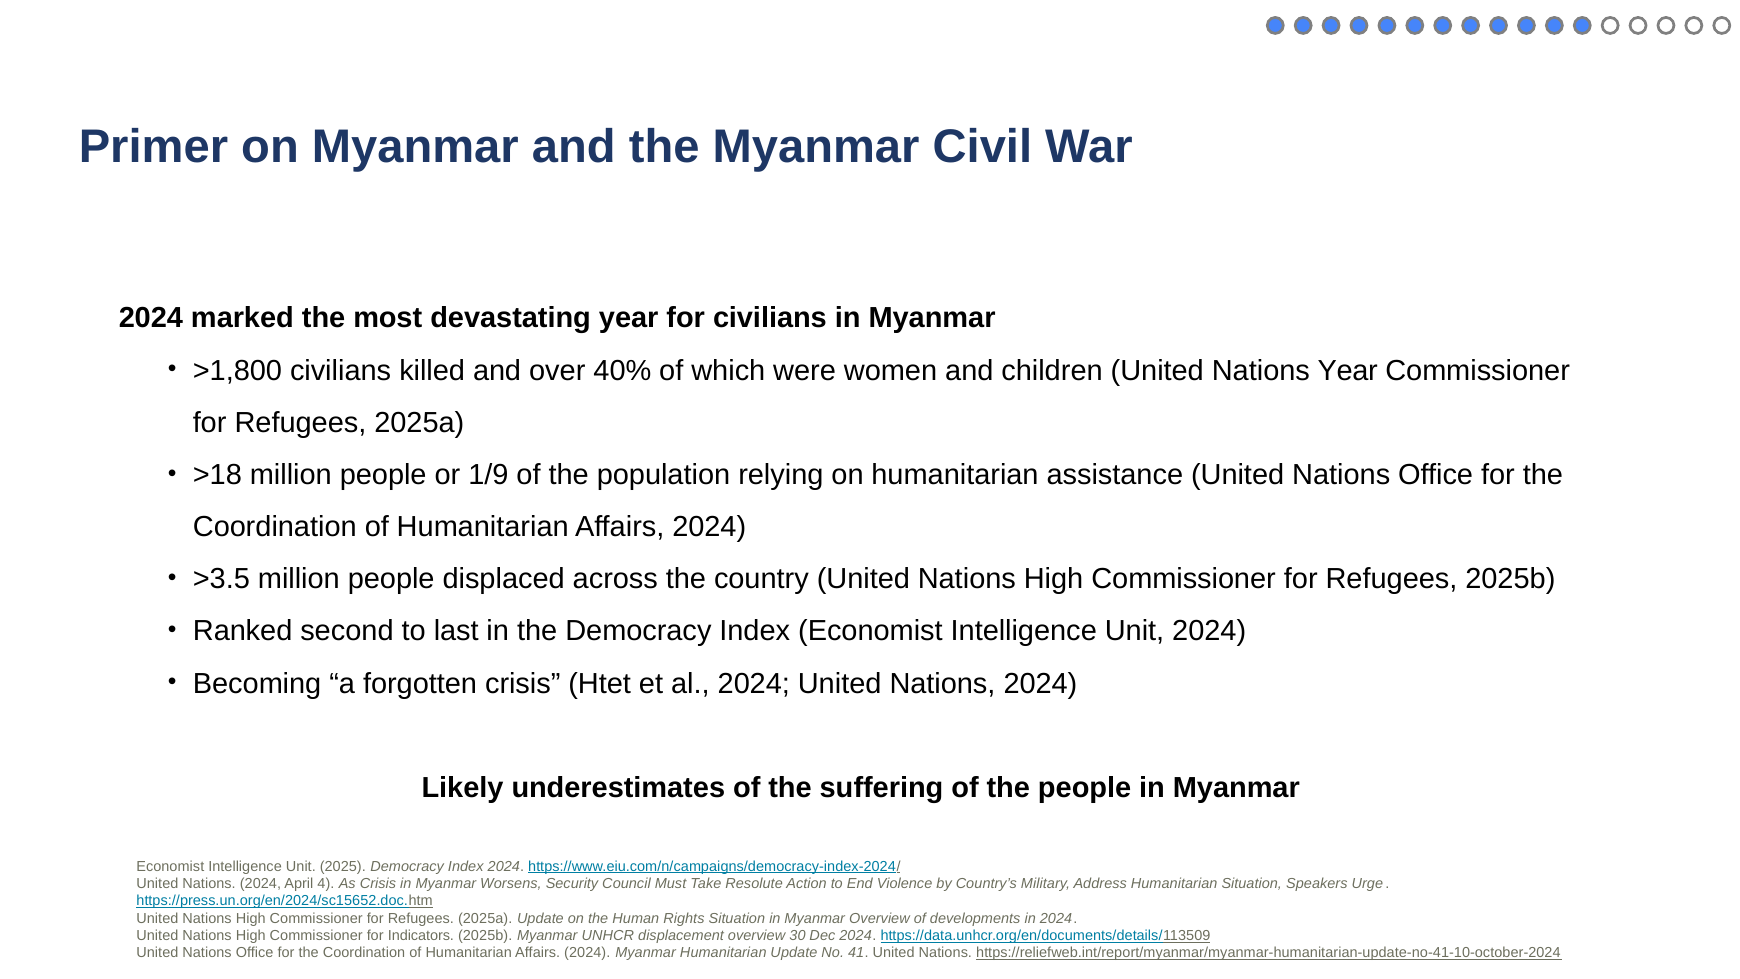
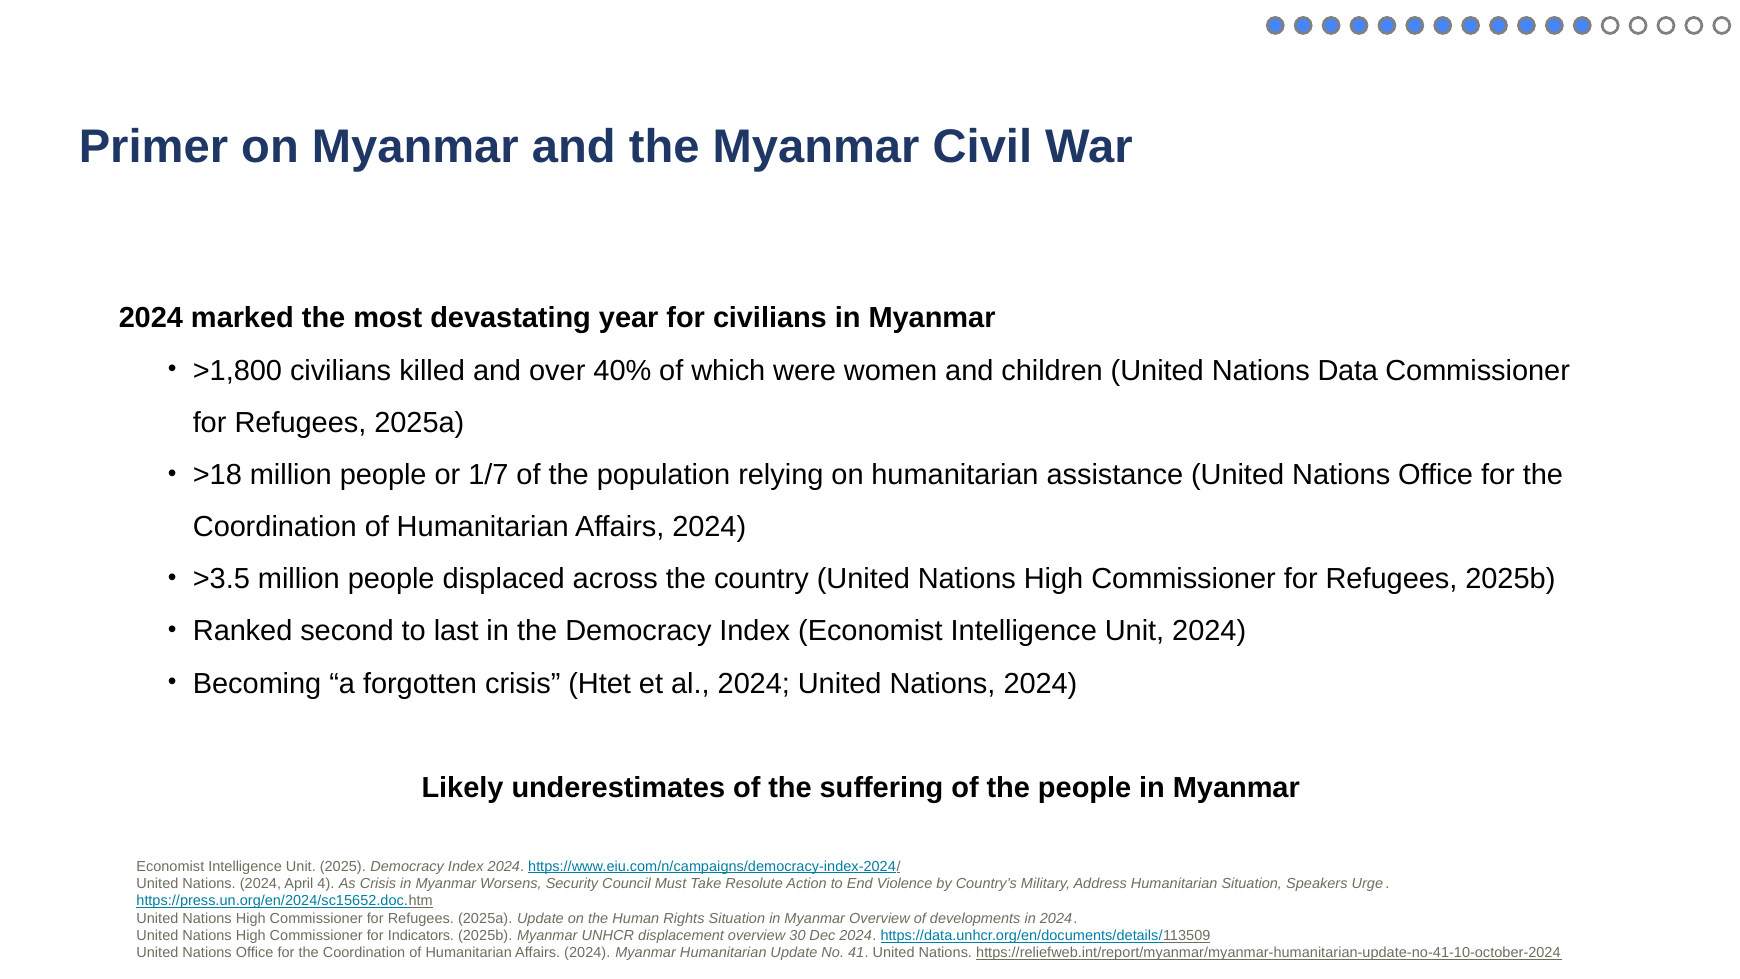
Nations Year: Year -> Data (1348, 370)
1/9: 1/9 -> 1/7 (488, 475)
